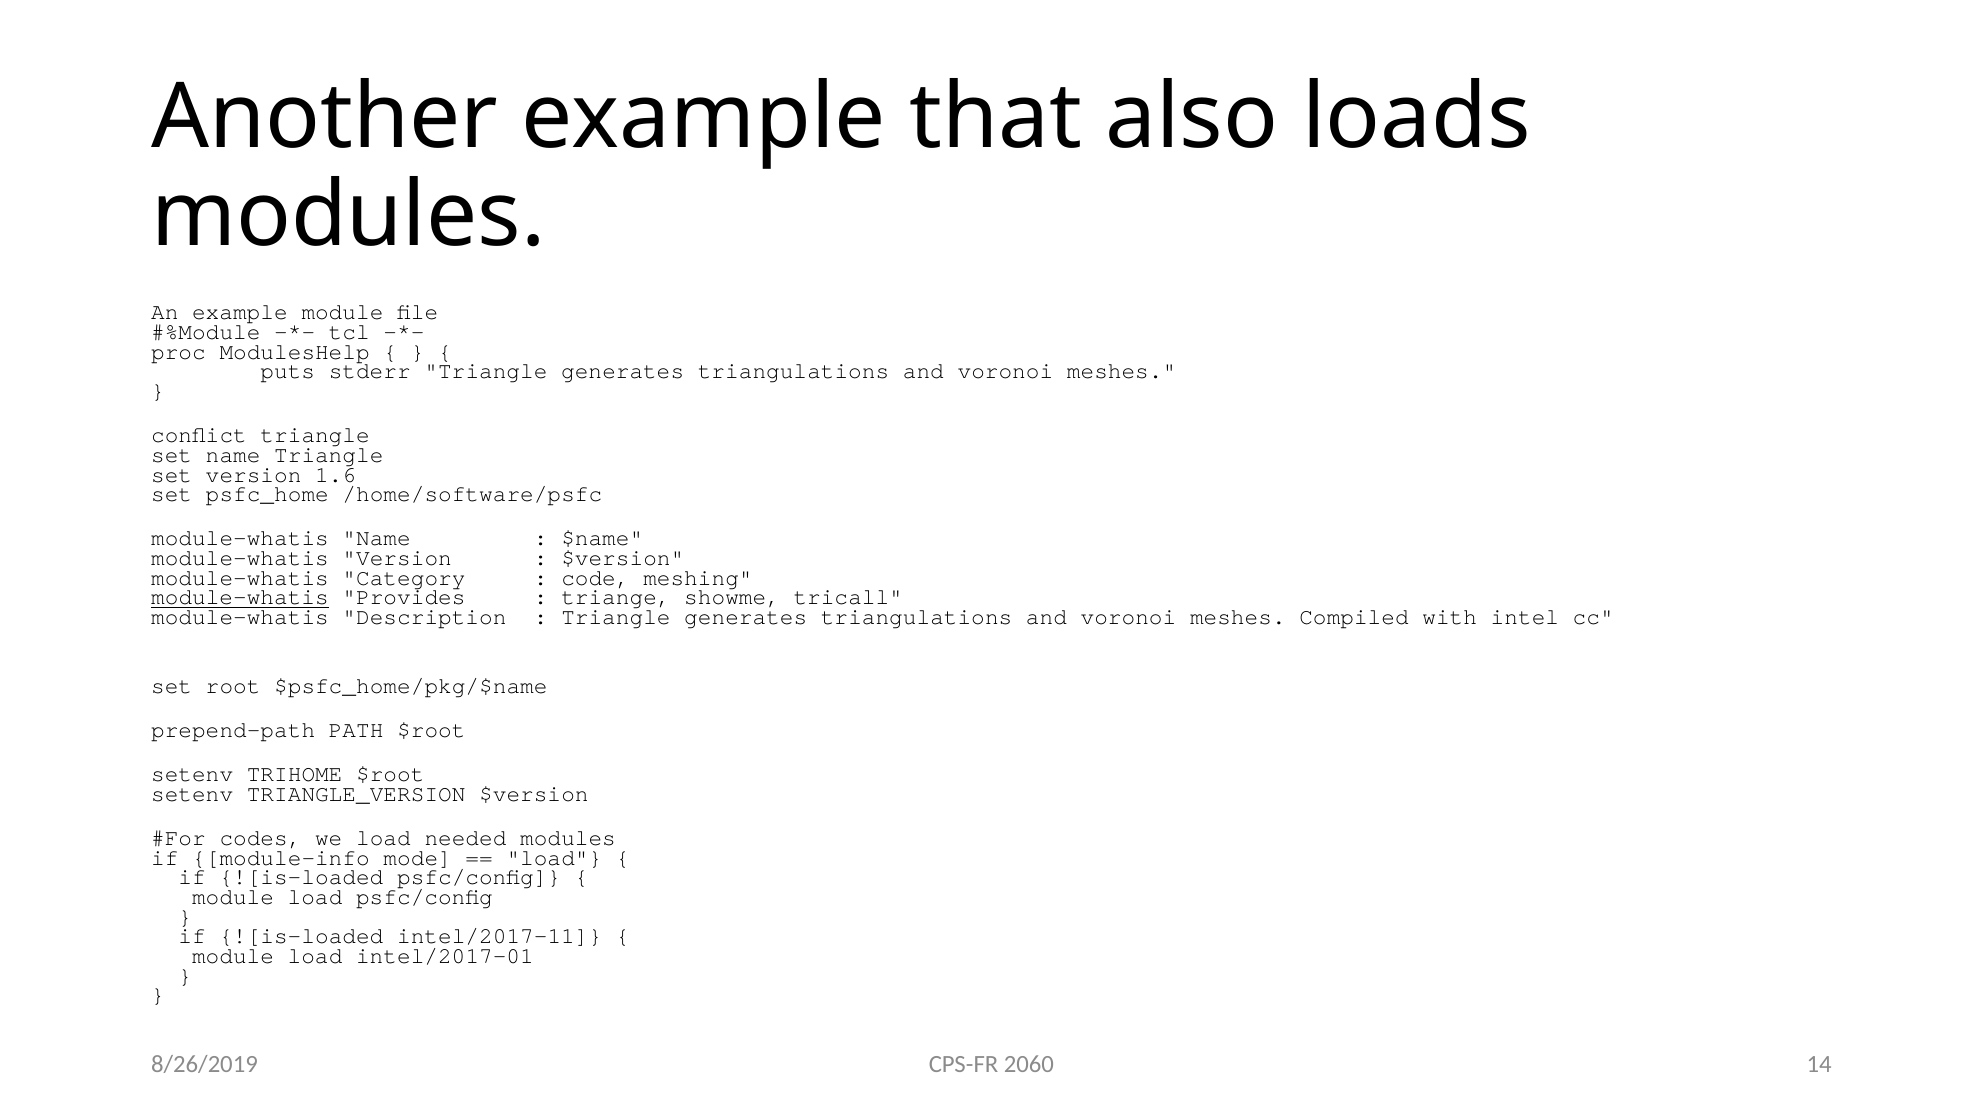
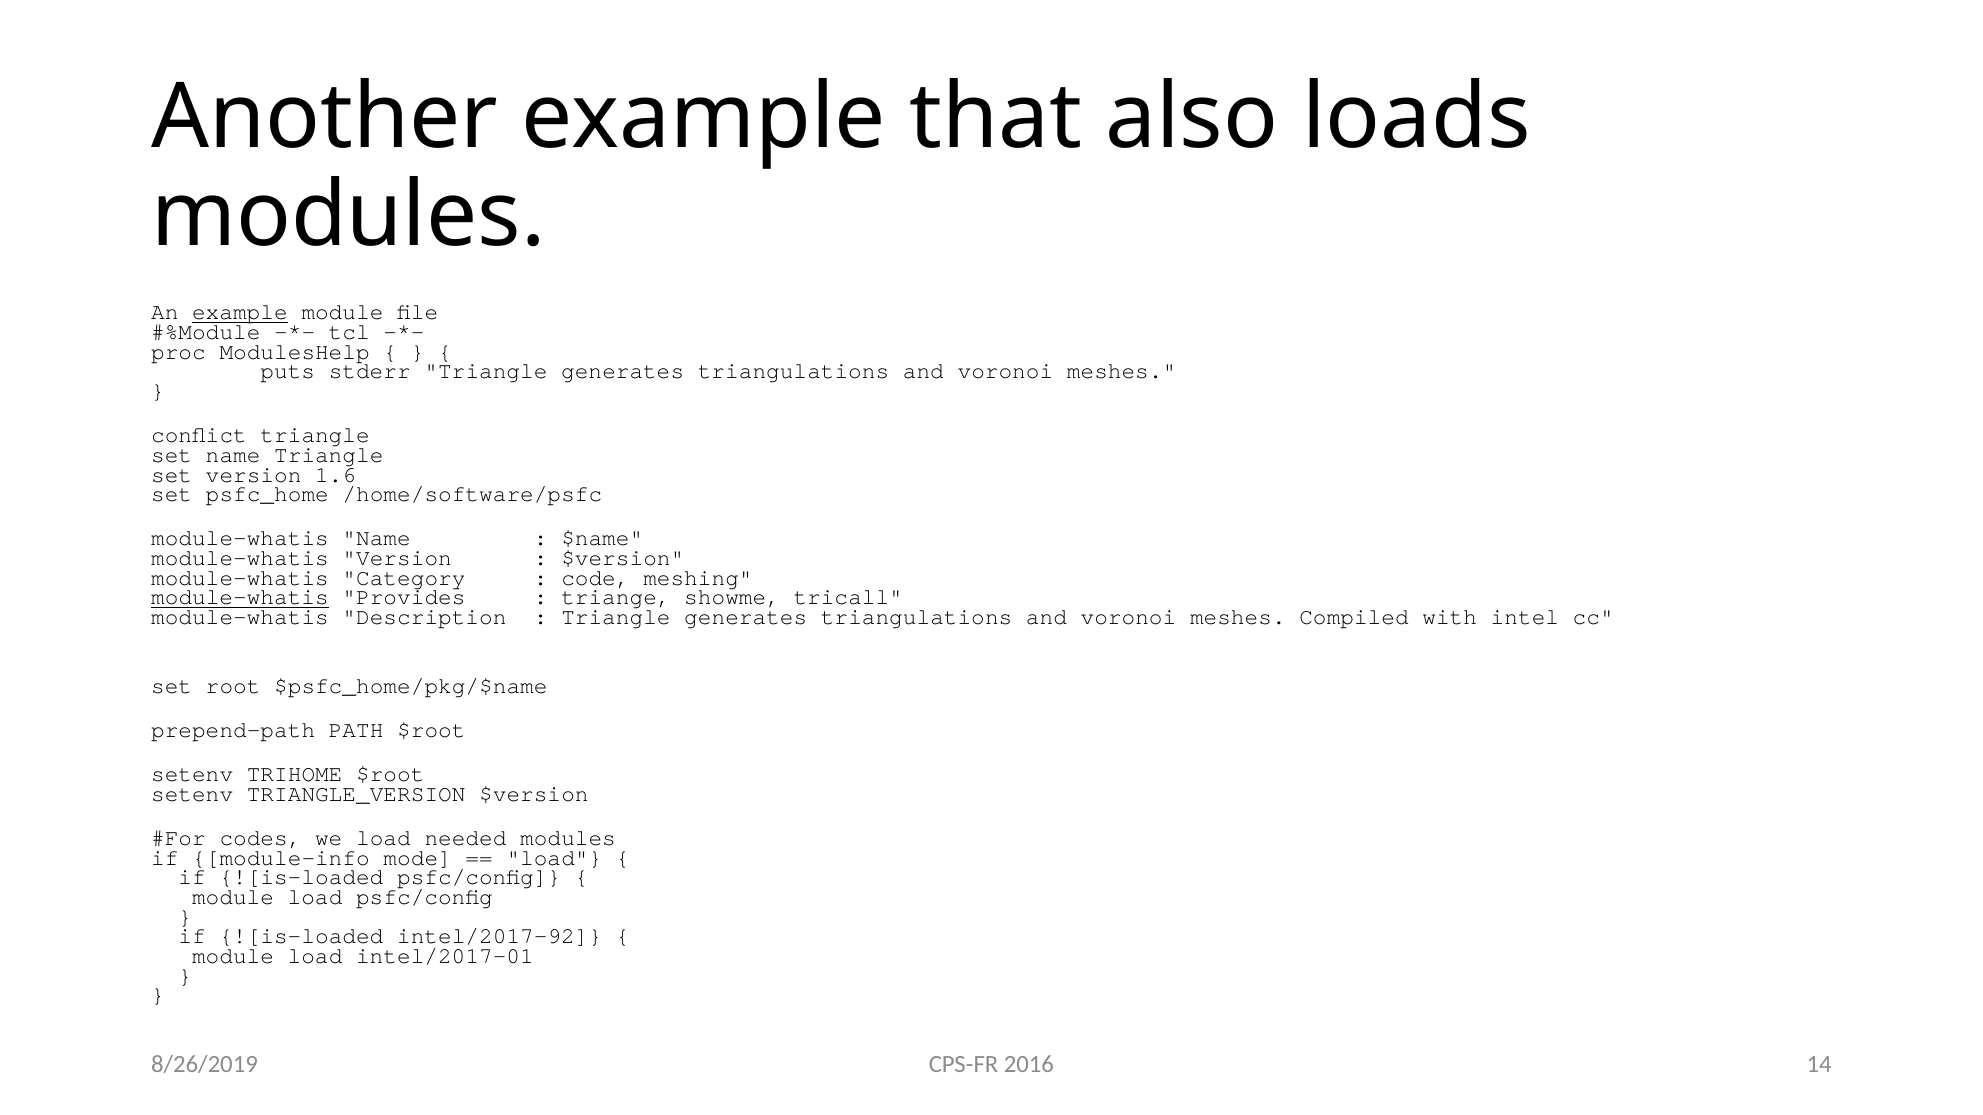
example underline: none -> present (240, 313)
intel/2017-11: intel/2017-11 -> intel/2017-92 (500, 937)
2060: 2060 -> 2016 (1029, 1065)
